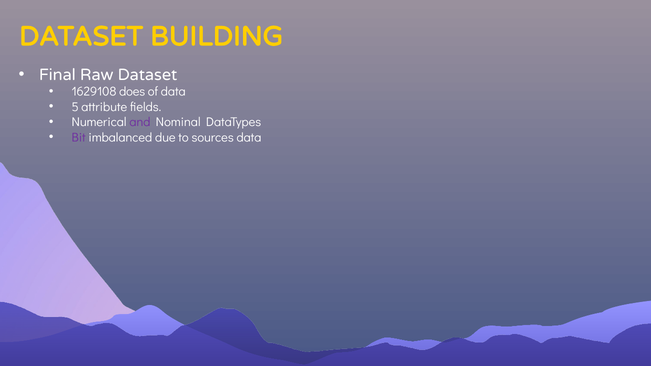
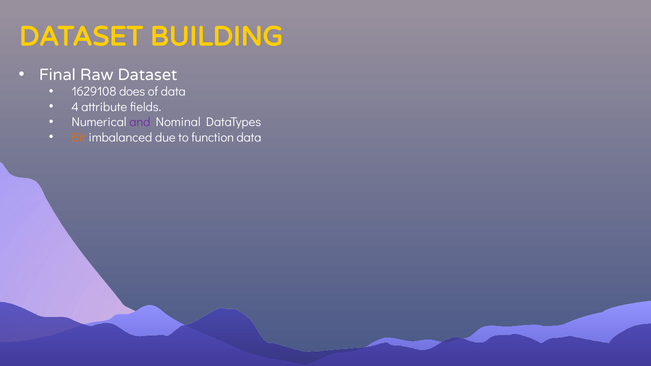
5: 5 -> 4 (75, 107)
Bit colour: purple -> orange (79, 137)
sources: sources -> function (213, 137)
